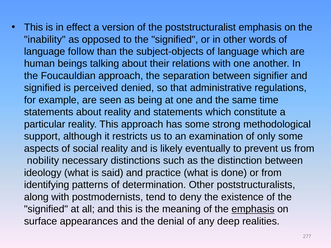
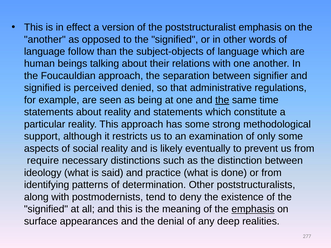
inability: inability -> another (45, 39)
the underline: none -> present (222, 100)
nobility: nobility -> require (43, 161)
